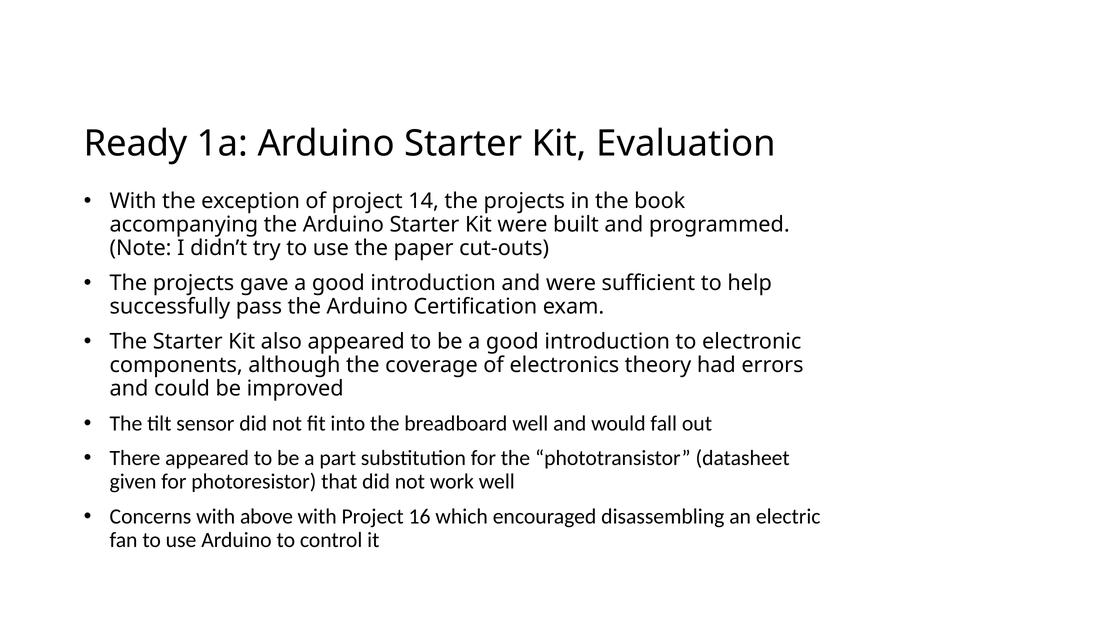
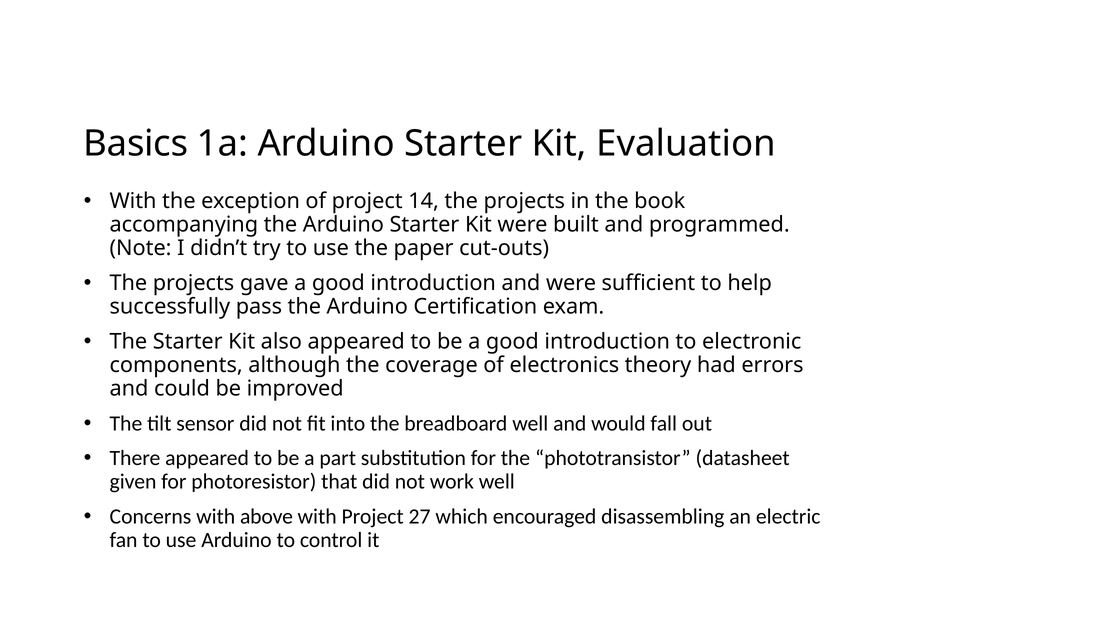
Ready: Ready -> Basics (136, 144)
16: 16 -> 27 (420, 516)
